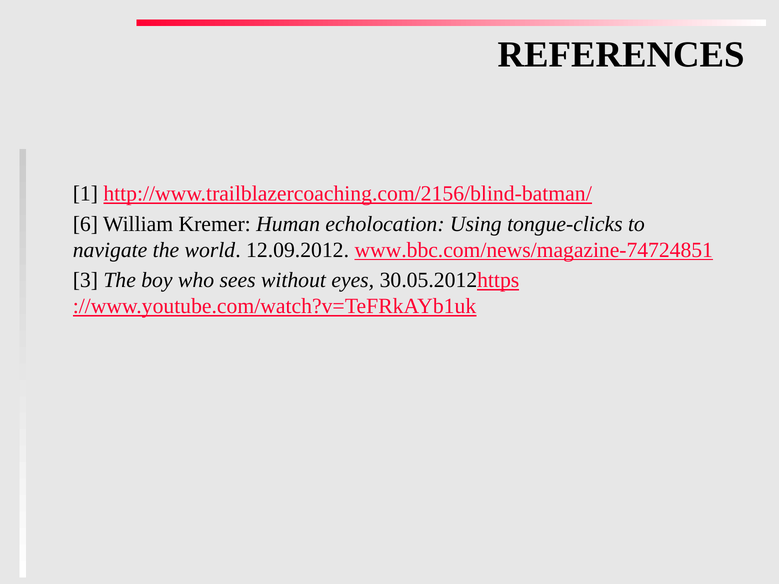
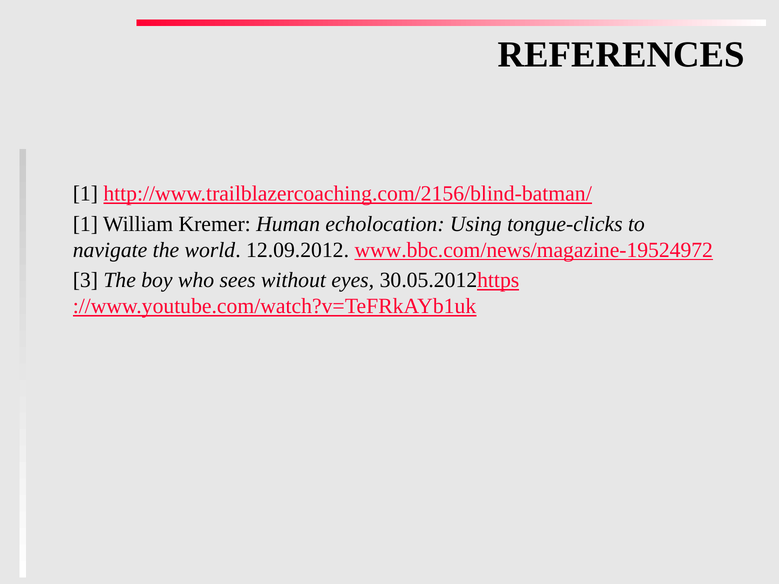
6: 6 -> 1 (85, 224)
www.bbc.com/news/magazine-74724851: www.bbc.com/news/magazine-74724851 -> www.bbc.com/news/magazine-19524972 (534, 250)
